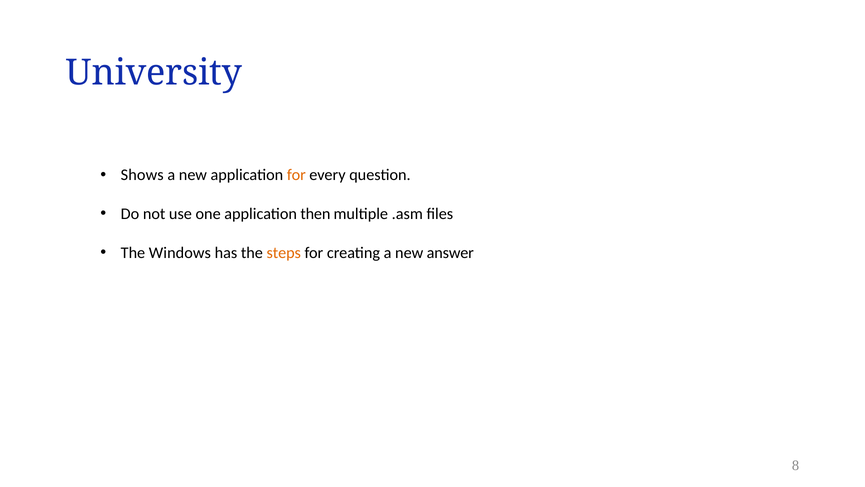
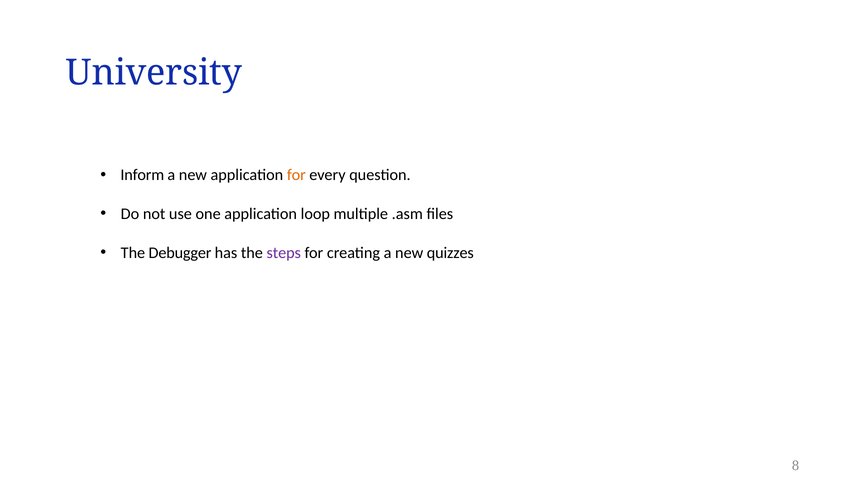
Shows: Shows -> Inform (142, 175)
then: then -> loop (315, 214)
Windows: Windows -> Debugger (180, 253)
steps colour: orange -> purple (284, 253)
answer: answer -> quizzes (450, 253)
